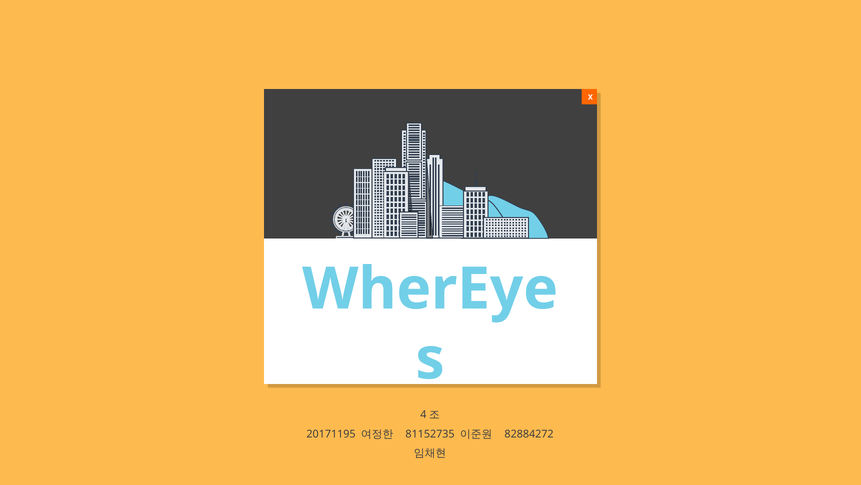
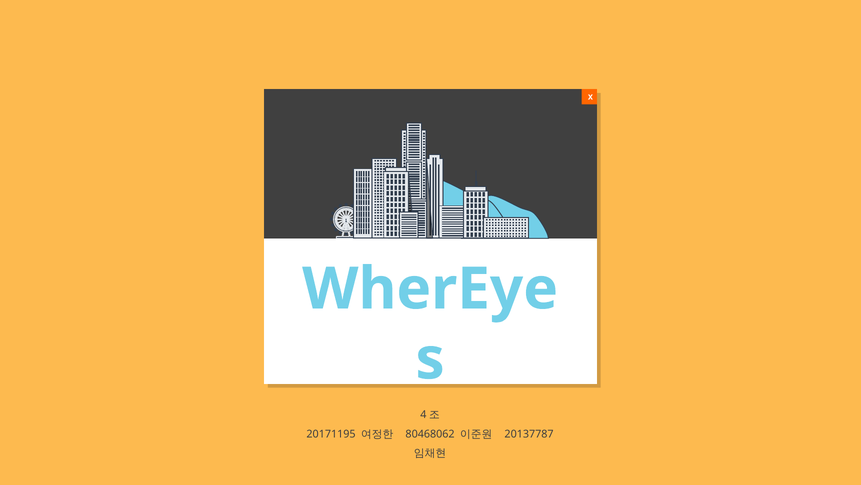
81152735: 81152735 -> 80468062 (430, 433)
82884272: 82884272 -> 20137787 (529, 433)
